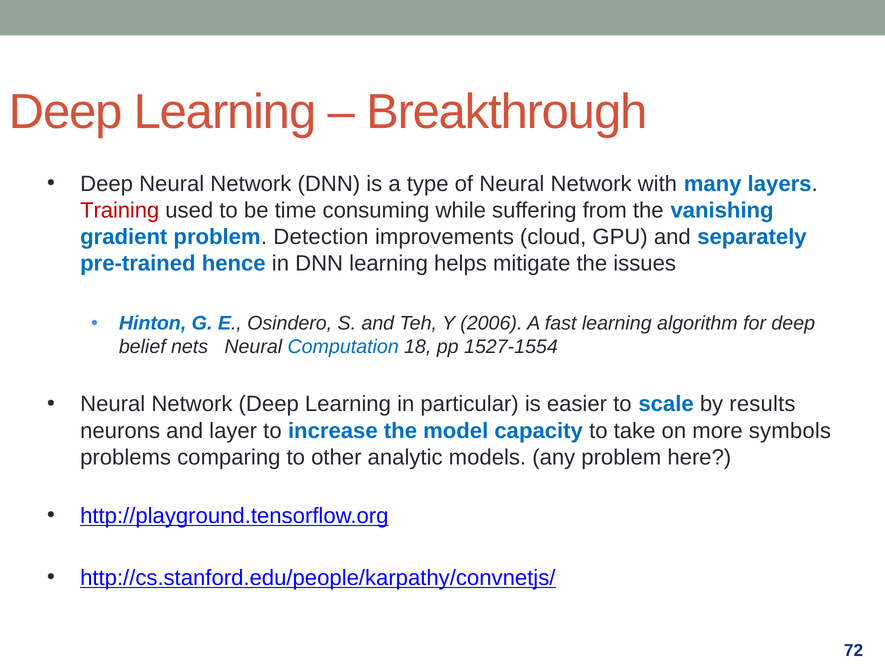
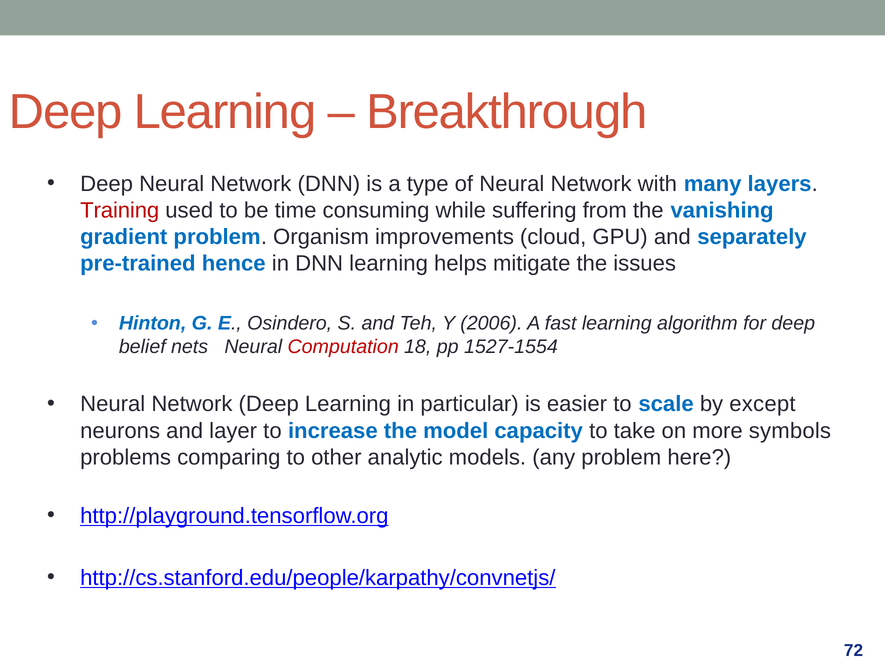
Detection: Detection -> Organism (321, 237)
Computation colour: blue -> red (343, 347)
results: results -> except (762, 404)
